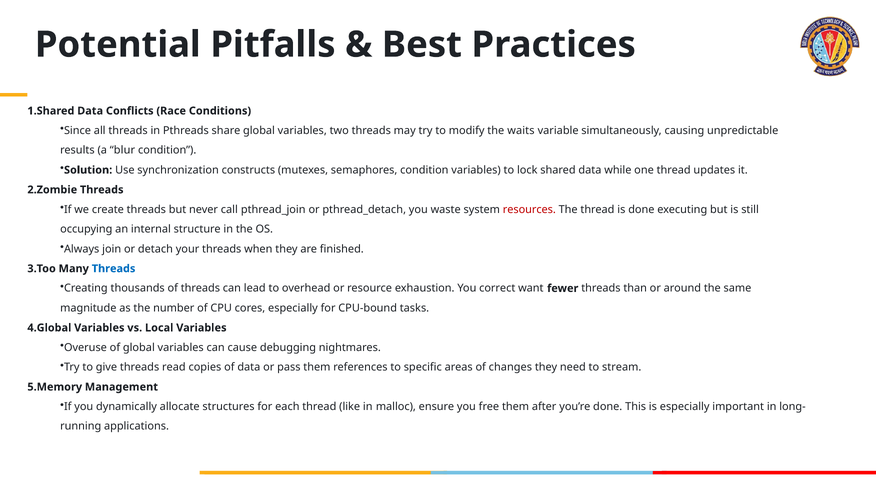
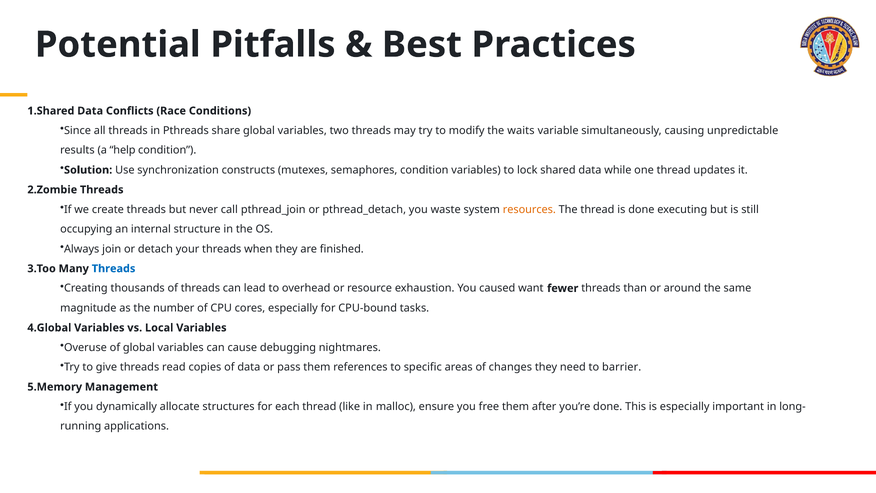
blur: blur -> help (123, 150)
resources colour: red -> orange (529, 209)
correct: correct -> caused (497, 288)
stream: stream -> barrier (622, 367)
